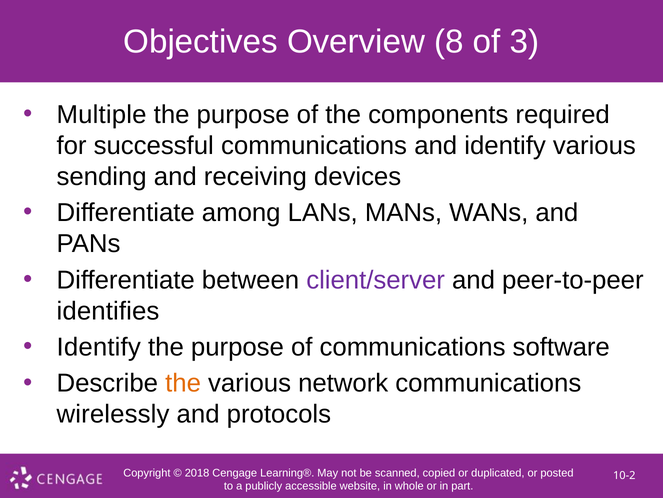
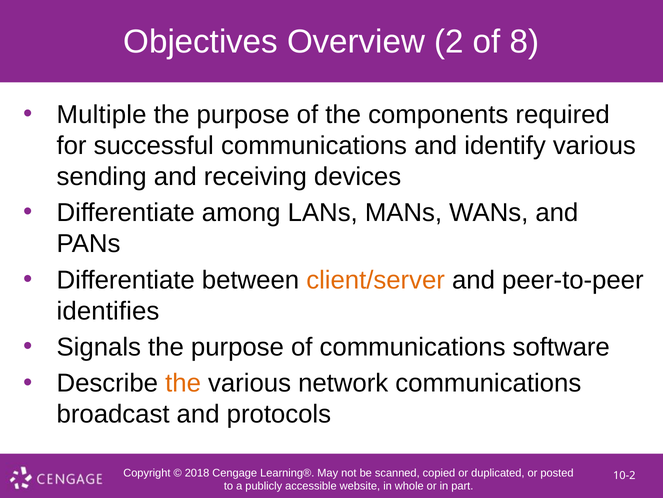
8: 8 -> 2 (449, 42)
3: 3 -> 8 (525, 42)
client/server colour: purple -> orange (376, 280)
Identify: Identify -> Signals (99, 347)
wirelessly: wirelessly -> broadcast (113, 414)
